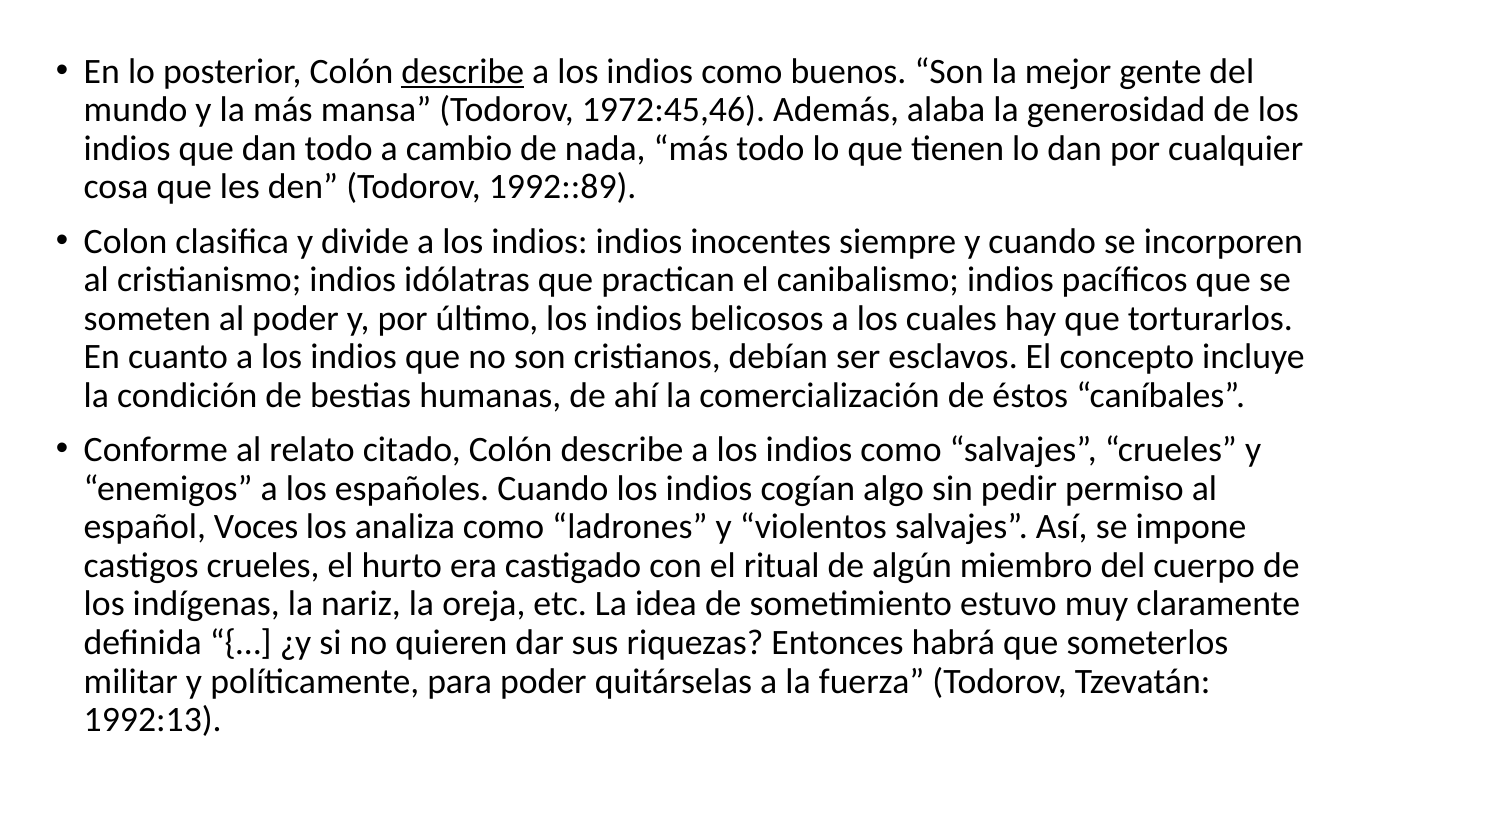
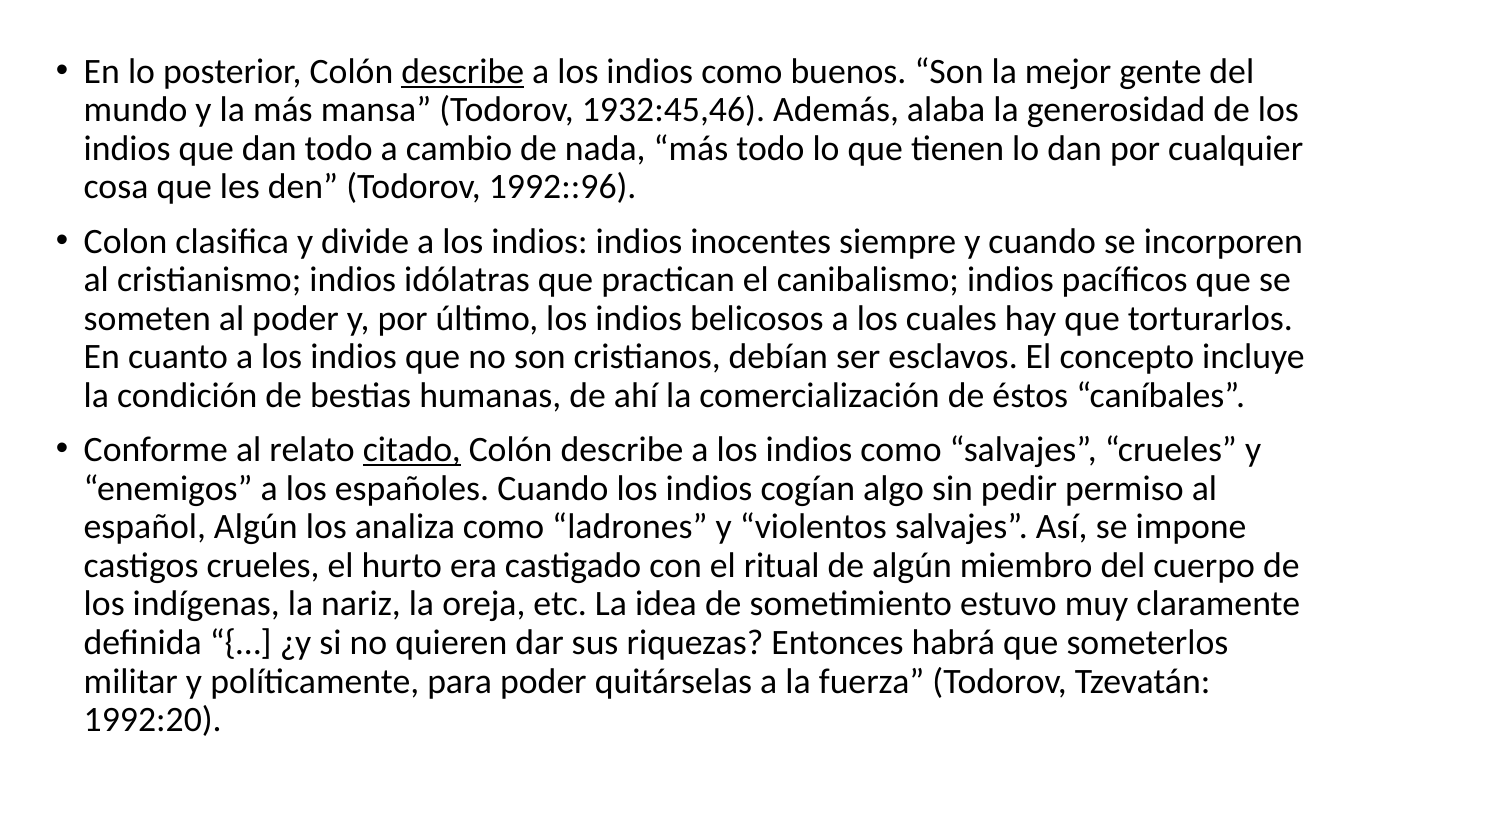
1972:45,46: 1972:45,46 -> 1932:45,46 (673, 110)
1992::89: 1992::89 -> 1992::96 (563, 187)
citado underline: none -> present (412, 450)
español Voces: Voces -> Algún (256, 527)
1992:13: 1992:13 -> 1992:20 (153, 720)
